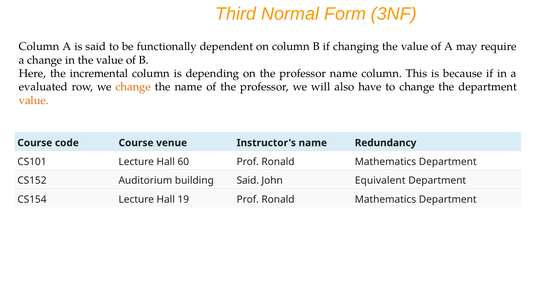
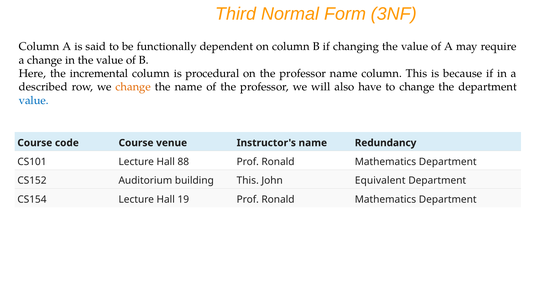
depending: depending -> procedural (212, 74)
evaluated: evaluated -> described (43, 87)
value colour: orange -> blue (34, 100)
60: 60 -> 88 (183, 162)
building Said: Said -> This (248, 181)
